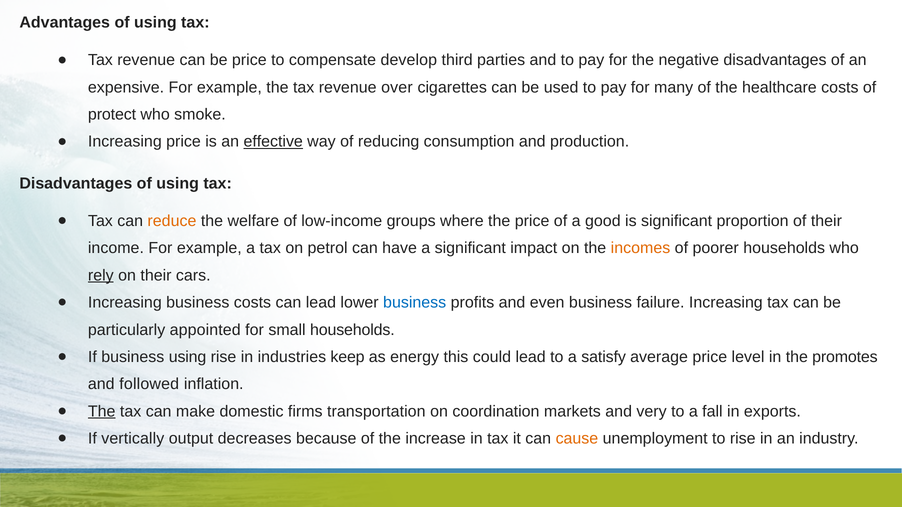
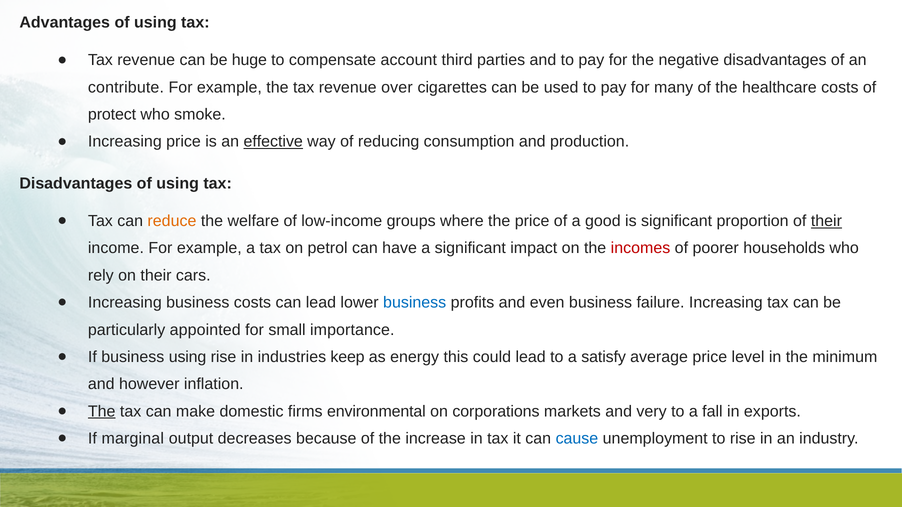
be price: price -> huge (249, 60)
develop: develop -> account (409, 60)
expensive: expensive -> contribute (126, 87)
their underline: none -> present (826, 221)
incomes colour: orange -> red (640, 248)
rely underline: present -> none (101, 276)
small households: households -> importance (352, 330)
promotes: promotes -> minimum (845, 357)
followed: followed -> however (149, 384)
transportation: transportation -> environmental (376, 412)
coordination: coordination -> corporations (496, 412)
vertically: vertically -> marginal (133, 439)
cause colour: orange -> blue (577, 439)
